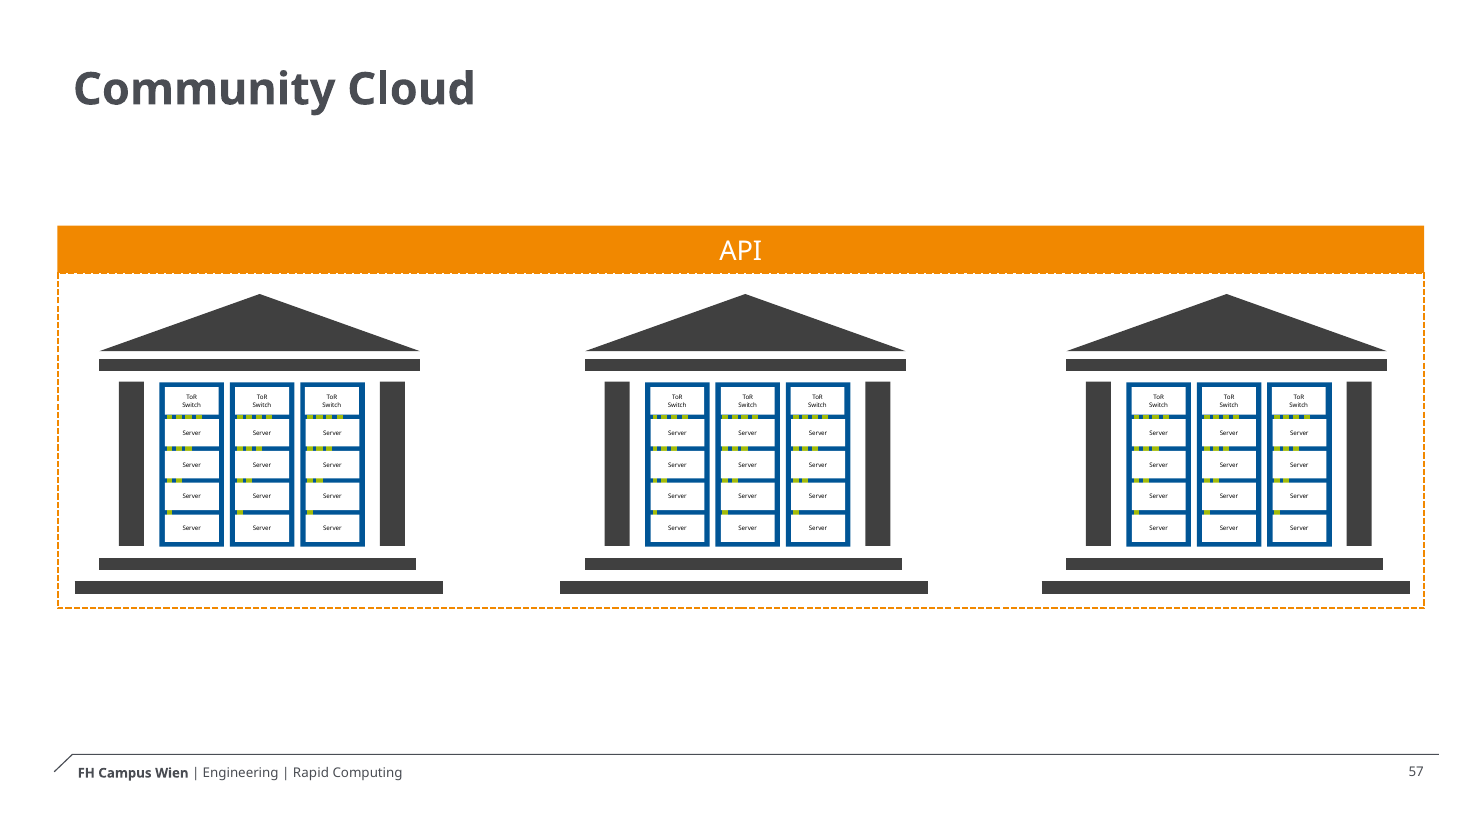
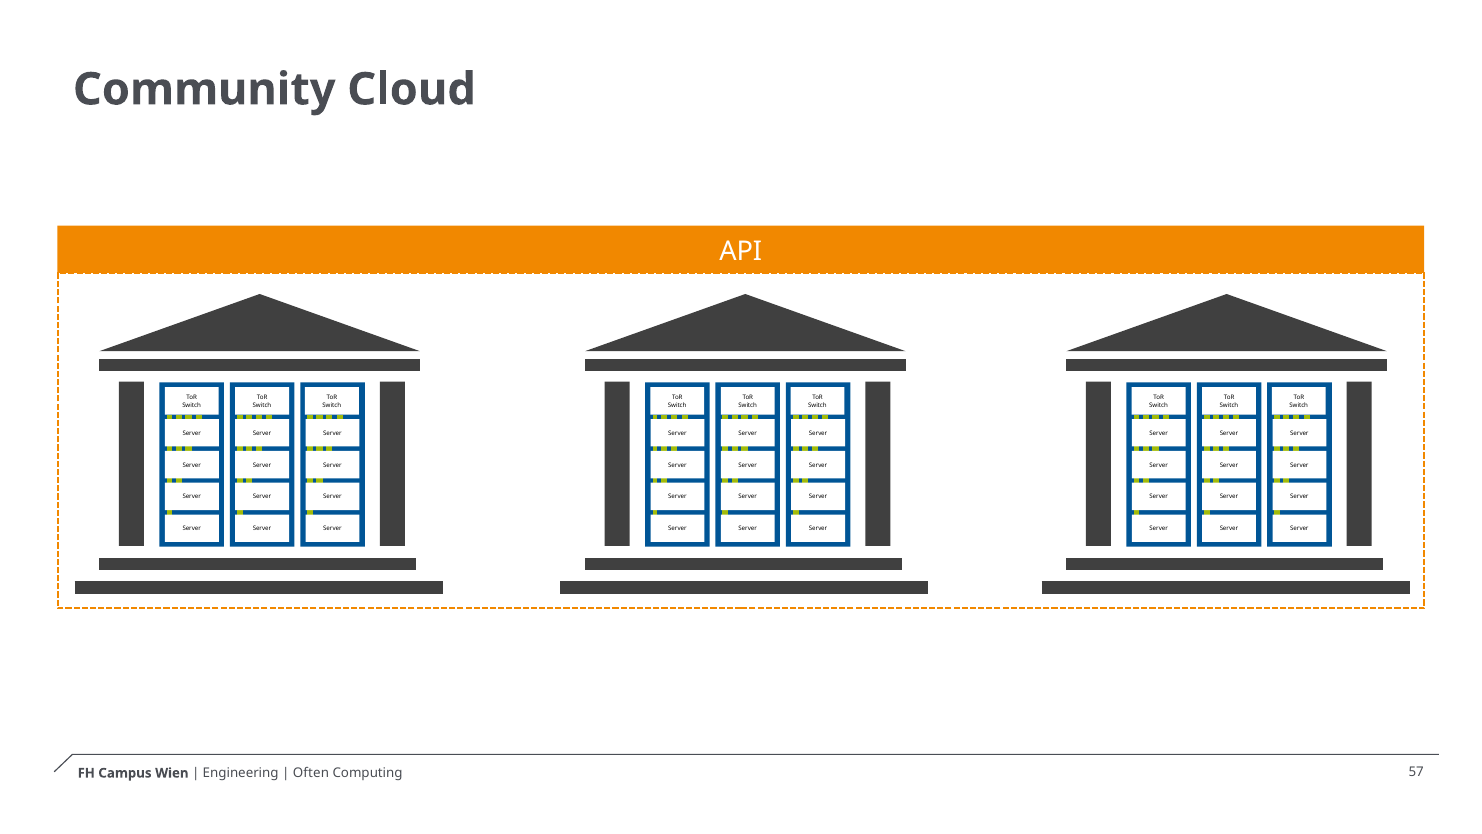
Rapid: Rapid -> Often (311, 773)
